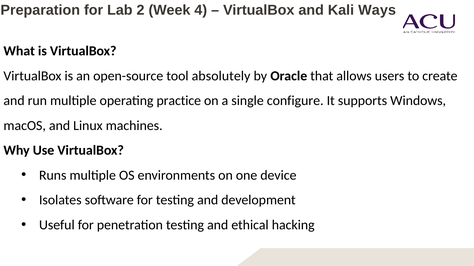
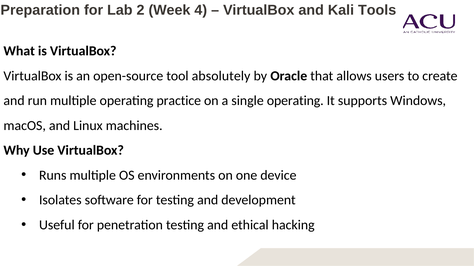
Ways: Ways -> Tools (377, 10)
single configure: configure -> operating (295, 101)
